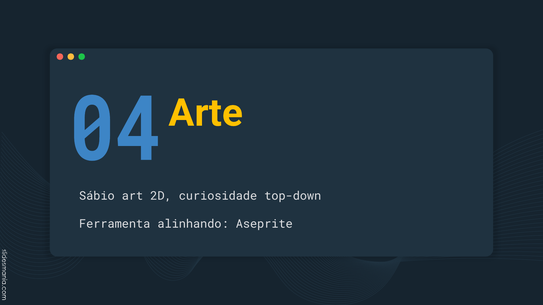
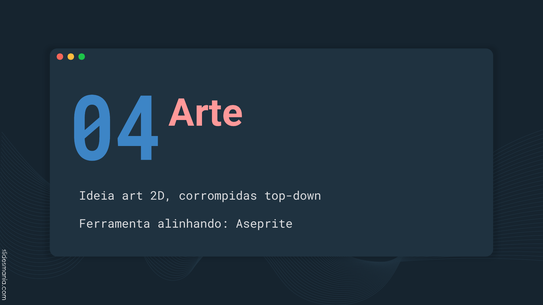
Arte colour: yellow -> pink (206, 113)
Sábio: Sábio -> Ideia (97, 196)
curiosidade: curiosidade -> corrompidas (218, 196)
